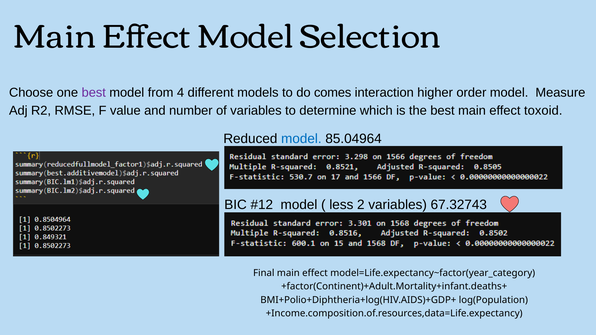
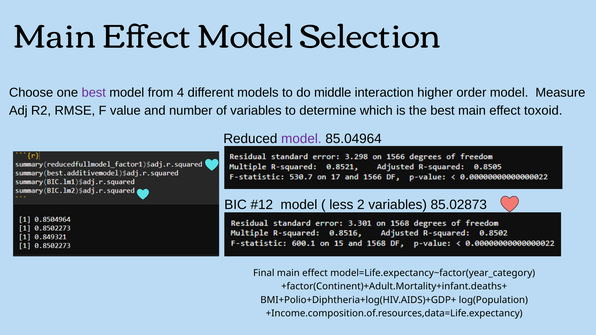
comes: comes -> middle (333, 93)
model colour: blue -> purple (301, 139)
67.32743: 67.32743 -> 85.02873 (459, 205)
